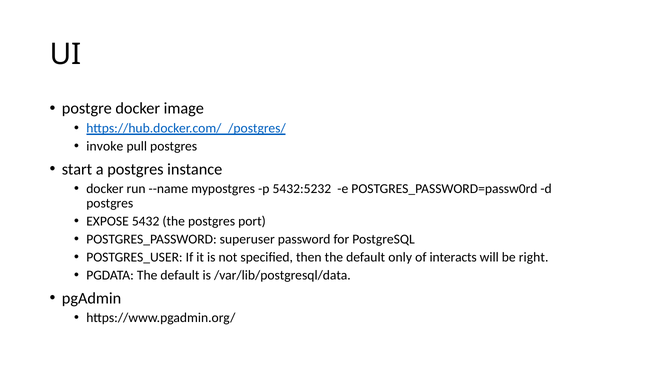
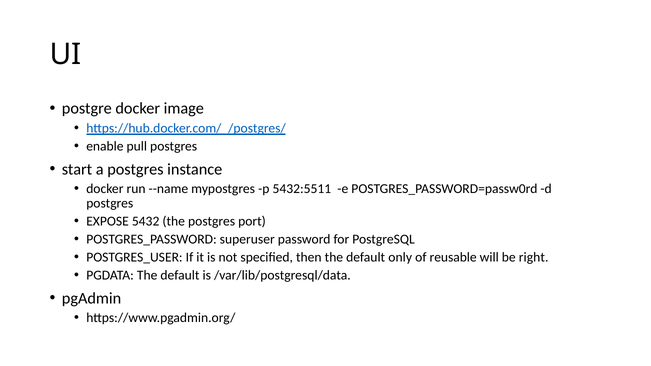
invoke: invoke -> enable (105, 146)
5432:5232: 5432:5232 -> 5432:5511 (302, 189)
interacts: interacts -> reusable (453, 258)
